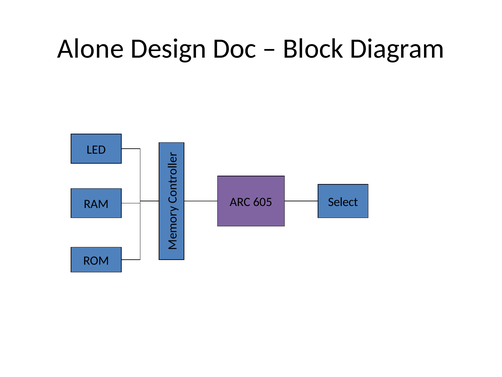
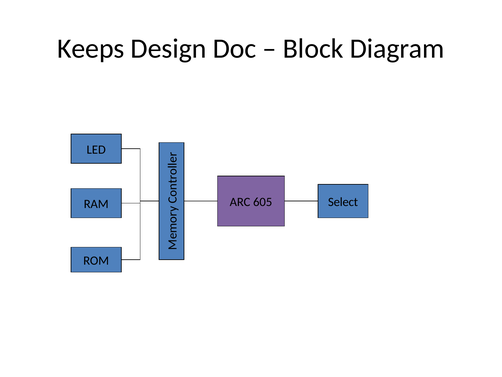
Alone: Alone -> Keeps (91, 48)
